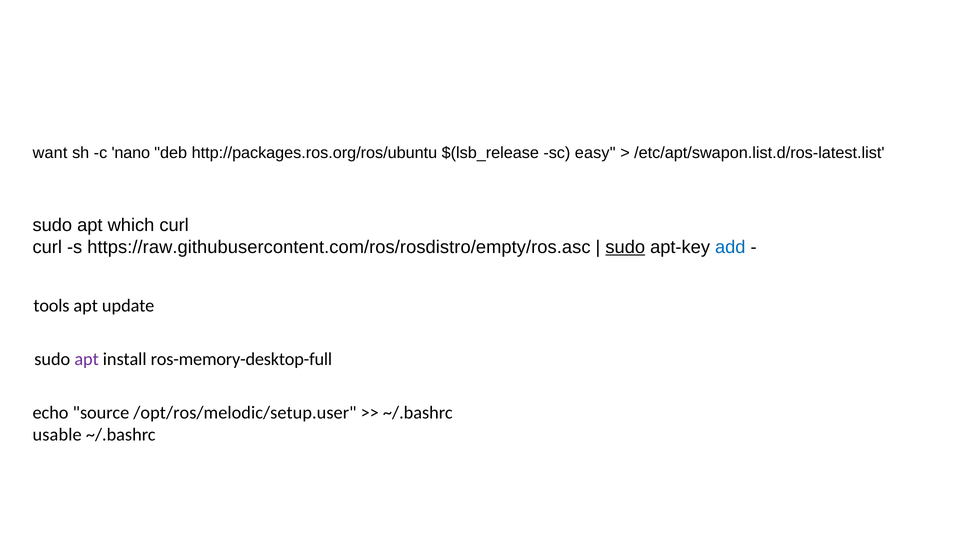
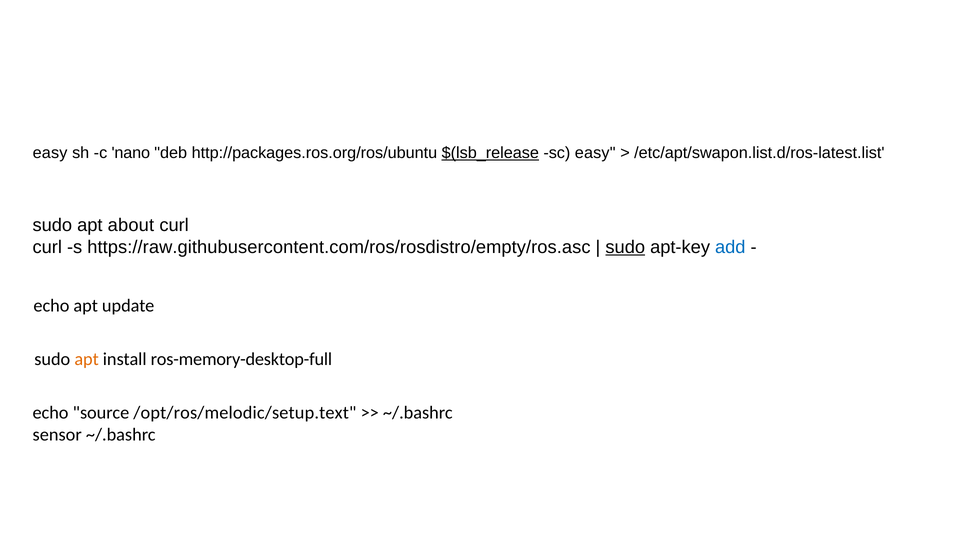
want: want -> easy (50, 153)
$(lsb_release underline: none -> present (490, 153)
which: which -> about (131, 225)
tools: tools -> echo (51, 306)
apt colour: purple -> orange (87, 360)
/opt/ros/melodic/setup.user: /opt/ros/melodic/setup.user -> /opt/ros/melodic/setup.text (245, 413)
usable: usable -> sensor (57, 435)
